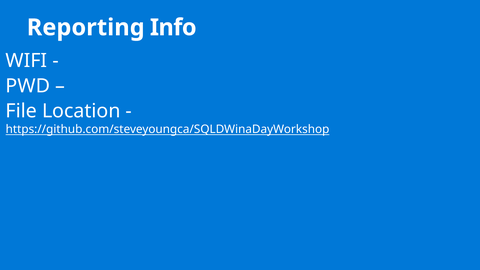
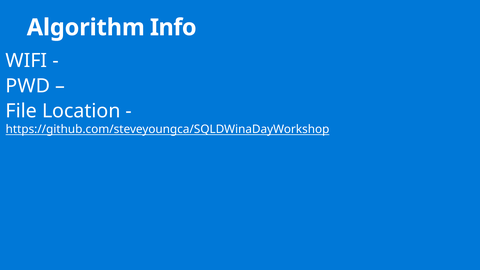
Reporting: Reporting -> Algorithm (86, 27)
